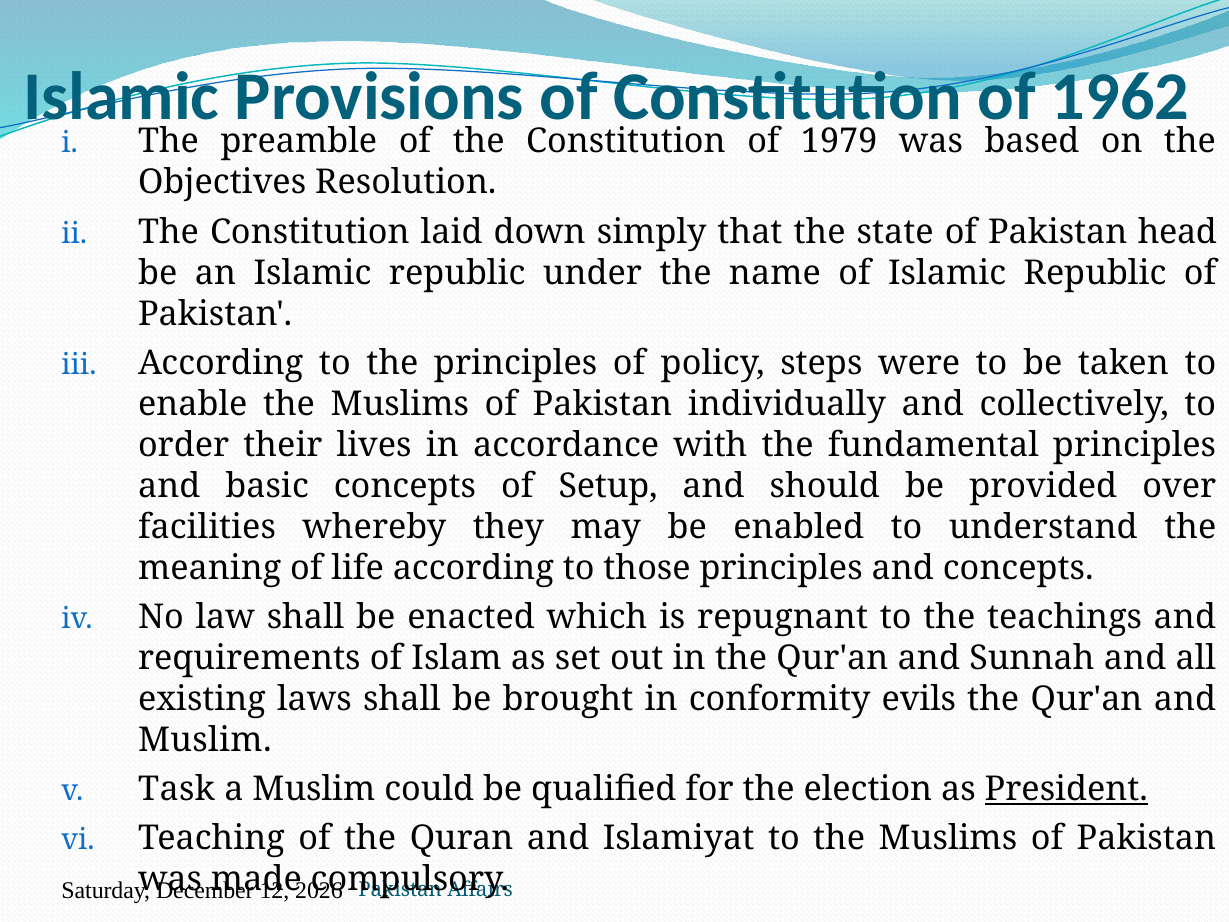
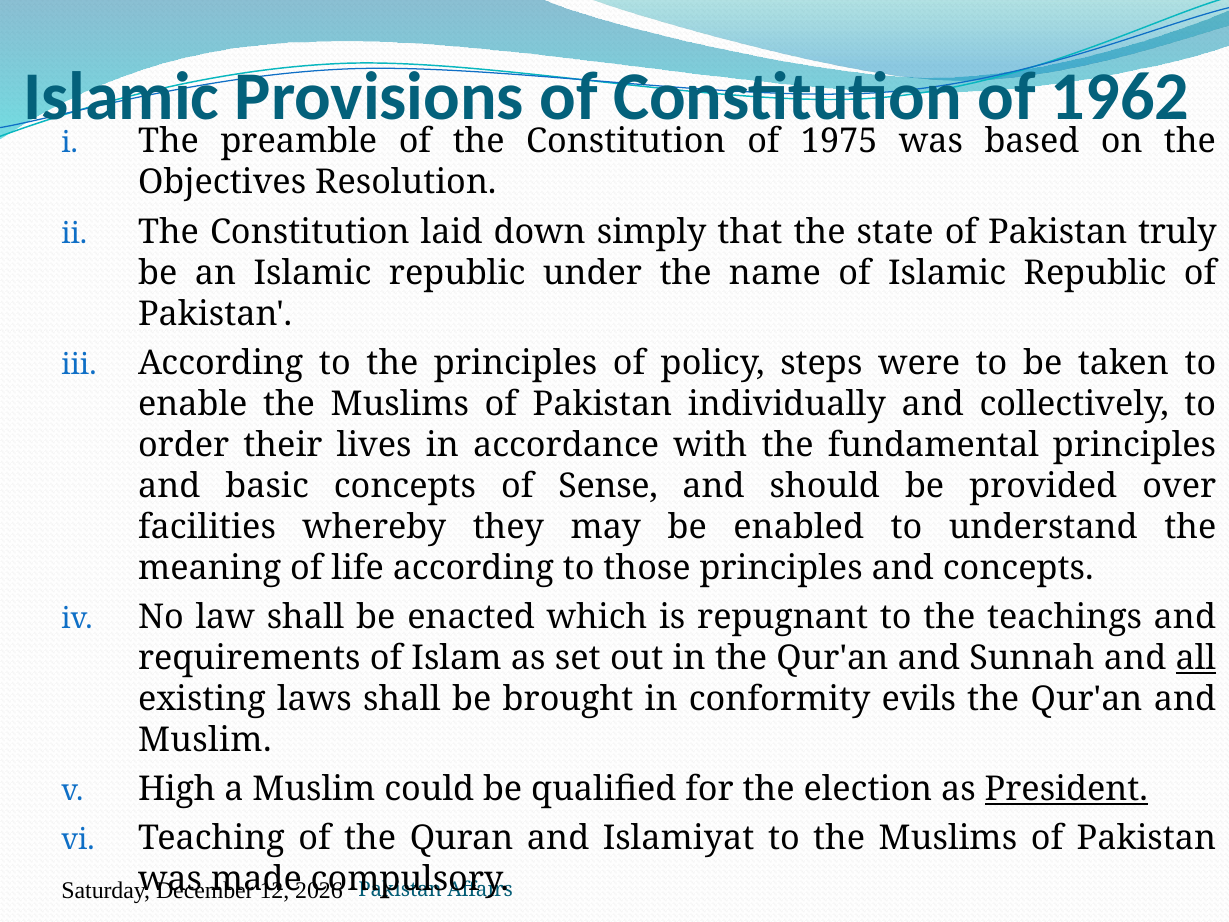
1979: 1979 -> 1975 (839, 142)
head: head -> truly (1177, 232)
Setup: Setup -> Sense (608, 486)
all underline: none -> present (1196, 658)
Task: Task -> High (177, 789)
